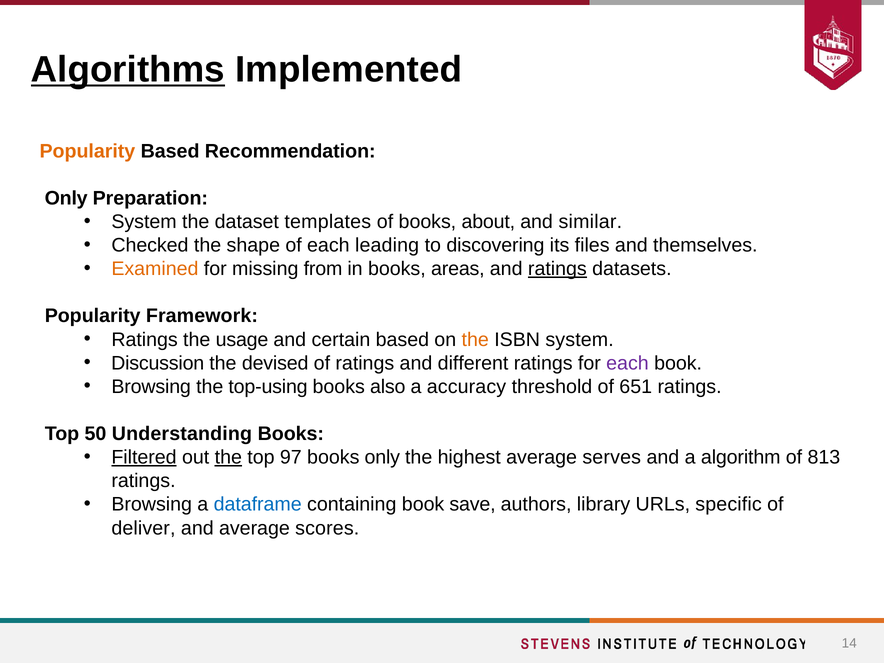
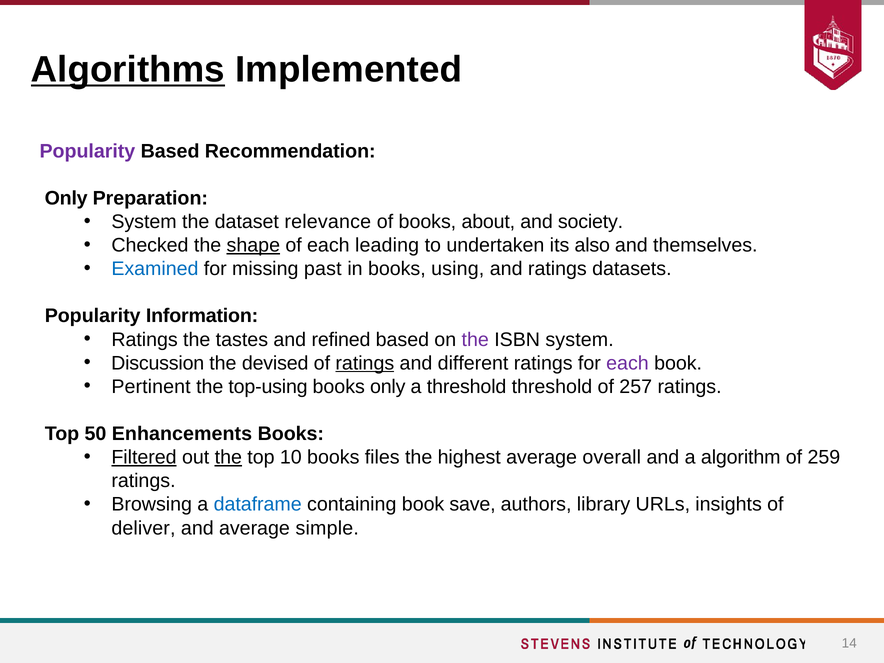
Popularity colour: orange -> purple (87, 151)
templates: templates -> relevance (328, 222)
similar: similar -> society (591, 222)
shape underline: none -> present (253, 245)
discovering: discovering -> undertaken (495, 245)
files: files -> also (592, 245)
Examined colour: orange -> blue (155, 269)
from: from -> past (323, 269)
areas: areas -> using (458, 269)
ratings underline: present -> none (557, 269)
Framework: Framework -> Information (202, 316)
usage: usage -> tastes (242, 340)
certain: certain -> refined (341, 340)
the colour: orange -> purple (475, 340)
ratings underline: none -> present (365, 363)
Browsing: Browsing -> Pertinent (151, 387)
books also: also -> only (388, 387)
a accuracy: accuracy -> threshold (467, 387)
651: 651 -> 257 (636, 387)
Understanding: Understanding -> Enhancements (182, 434)
97: 97 -> 10 (291, 457)
books only: only -> files (382, 457)
serves: serves -> overall (612, 457)
813: 813 -> 259 (824, 457)
specific: specific -> insights (729, 504)
scores: scores -> simple (327, 528)
